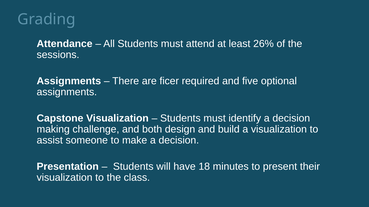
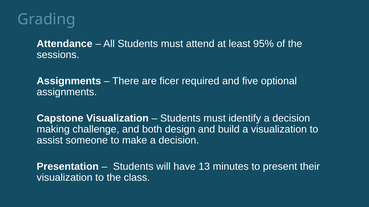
26%: 26% -> 95% (263, 44)
18: 18 -> 13 (204, 167)
